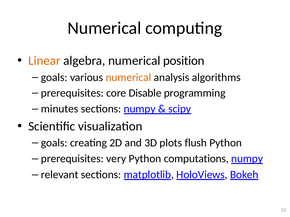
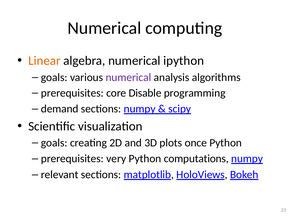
position: position -> ipython (184, 61)
numerical colour: orange -> purple (128, 77)
minutes: minutes -> demand (60, 109)
flush: flush -> once (196, 143)
